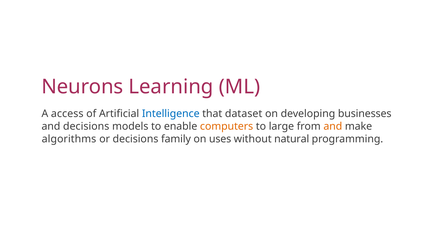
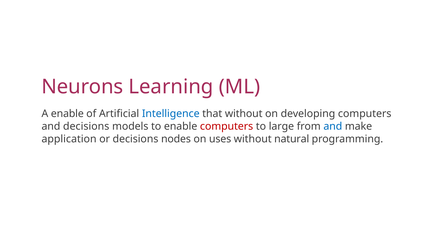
A access: access -> enable (67, 114)
that dataset: dataset -> without (244, 114)
developing businesses: businesses -> computers (365, 114)
computers colour: orange -> red (227, 126)
and colour: orange -> blue (333, 126)
algorithms: algorithms -> application (69, 139)
family: family -> nodes (176, 139)
